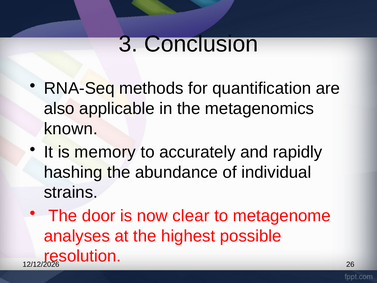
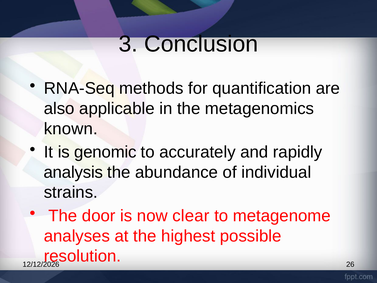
memory: memory -> genomic (105, 152)
hashing: hashing -> analysis (73, 172)
